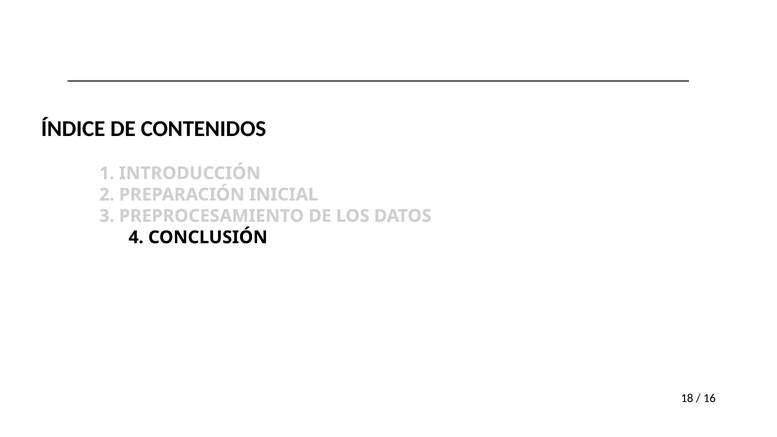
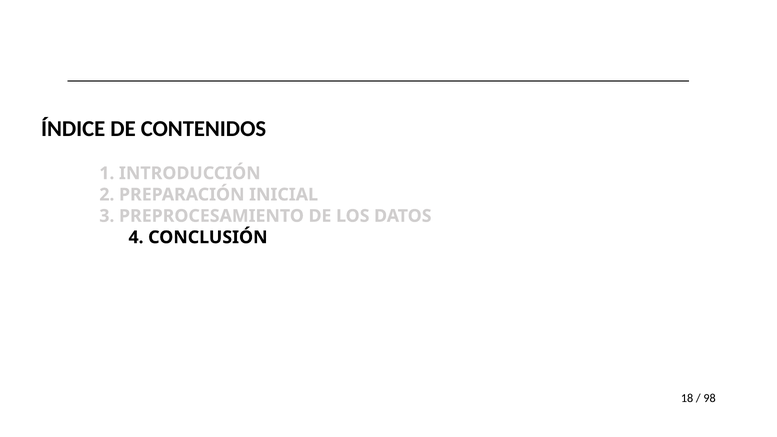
16: 16 -> 98 (710, 399)
